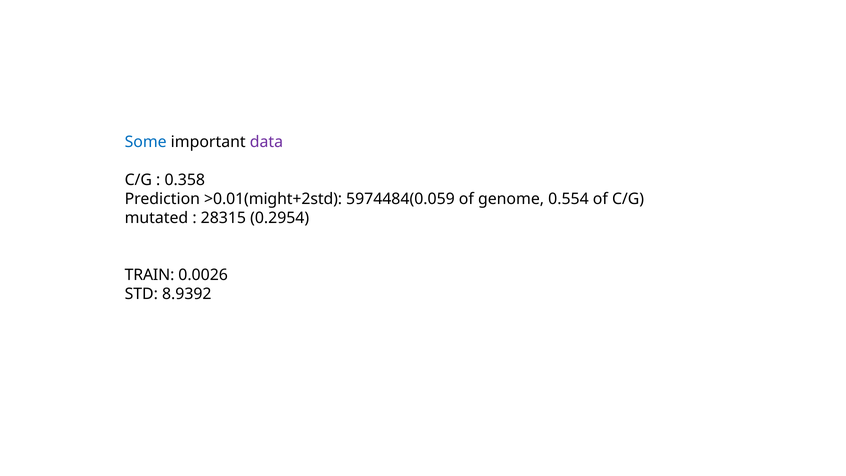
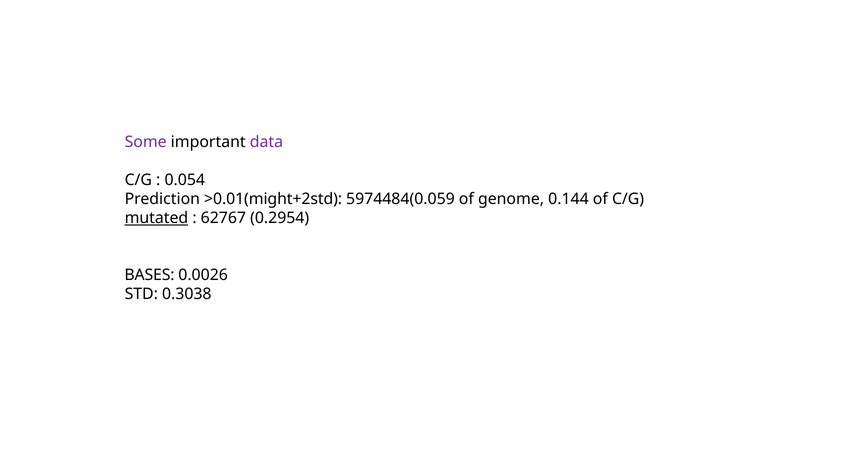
Some colour: blue -> purple (146, 142)
0.358: 0.358 -> 0.054 (185, 180)
0.554: 0.554 -> 0.144 (568, 199)
mutated underline: none -> present (156, 218)
28315: 28315 -> 62767 (223, 218)
TRAIN: TRAIN -> BASES (150, 275)
8.9392: 8.9392 -> 0.3038 (187, 294)
